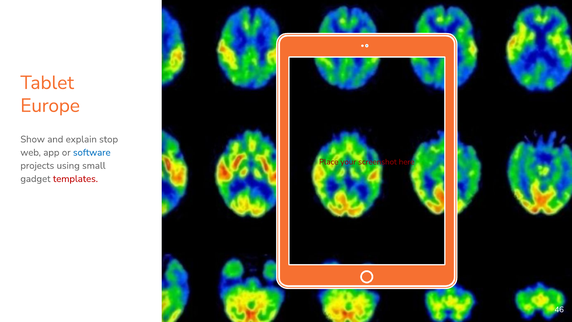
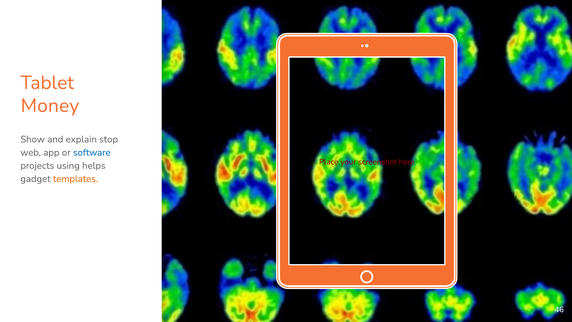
Europe: Europe -> Money (50, 105)
small: small -> helps (94, 166)
templates colour: red -> orange (75, 179)
